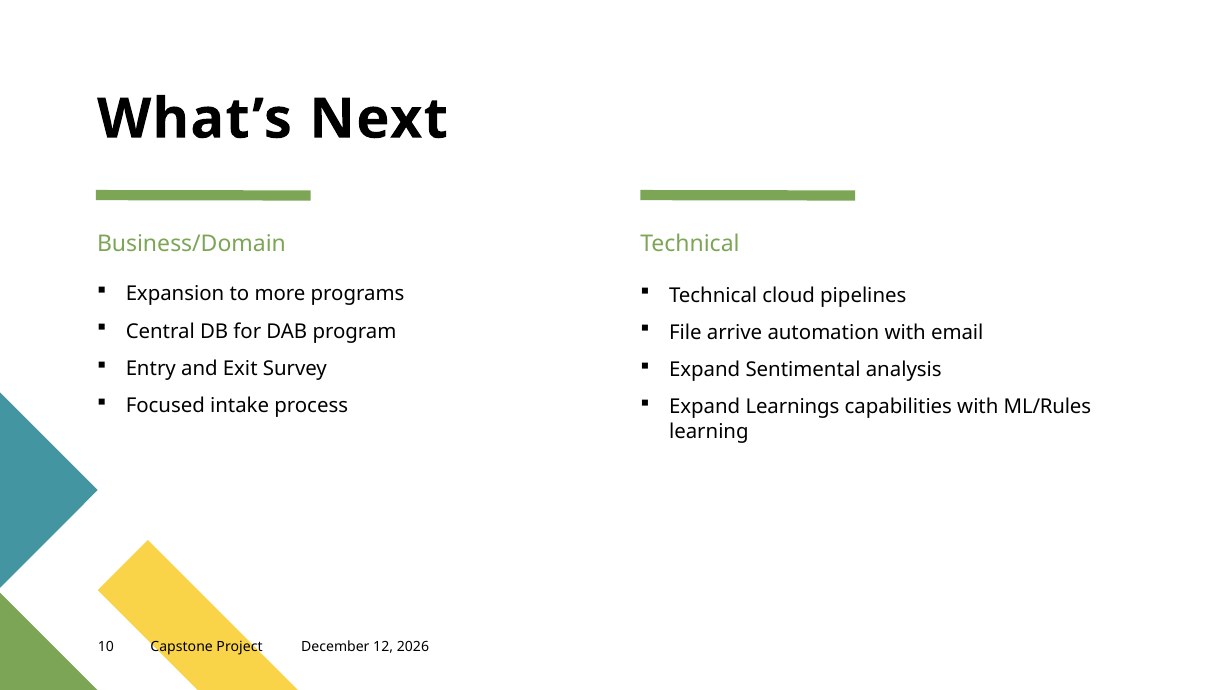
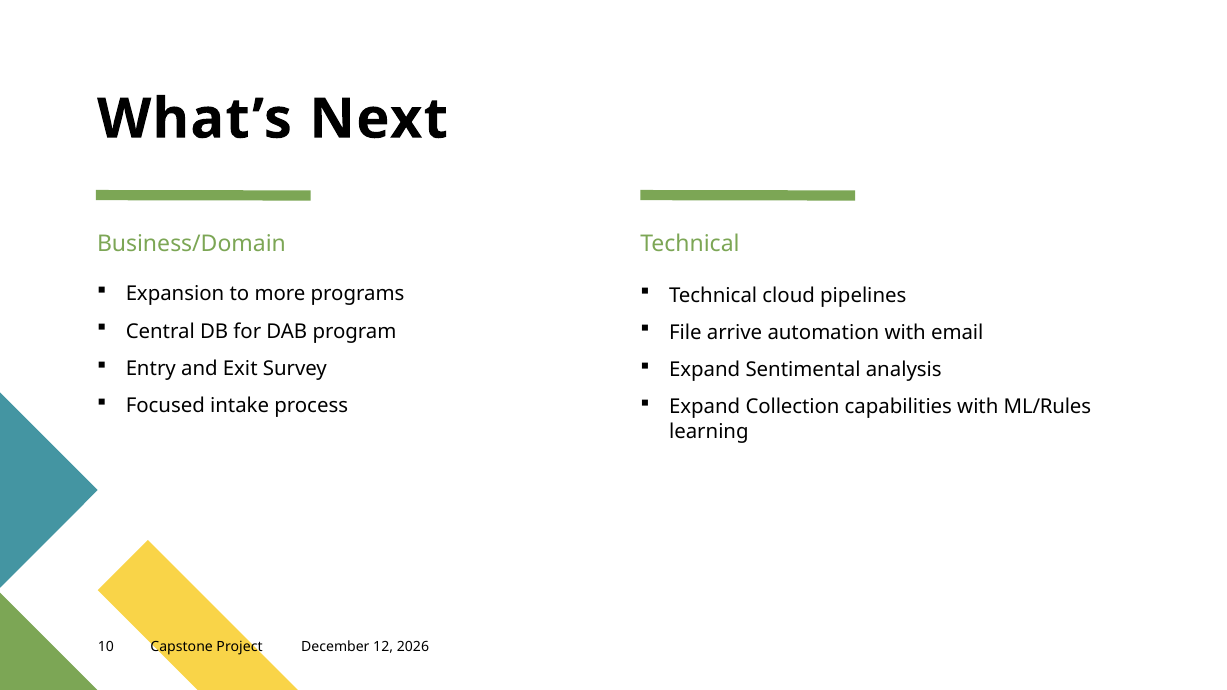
Learnings: Learnings -> Collection (792, 407)
